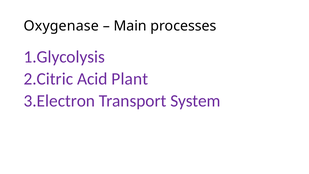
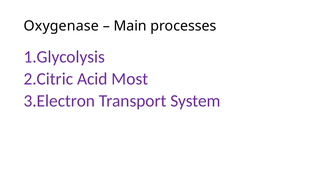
Plant: Plant -> Most (130, 79)
